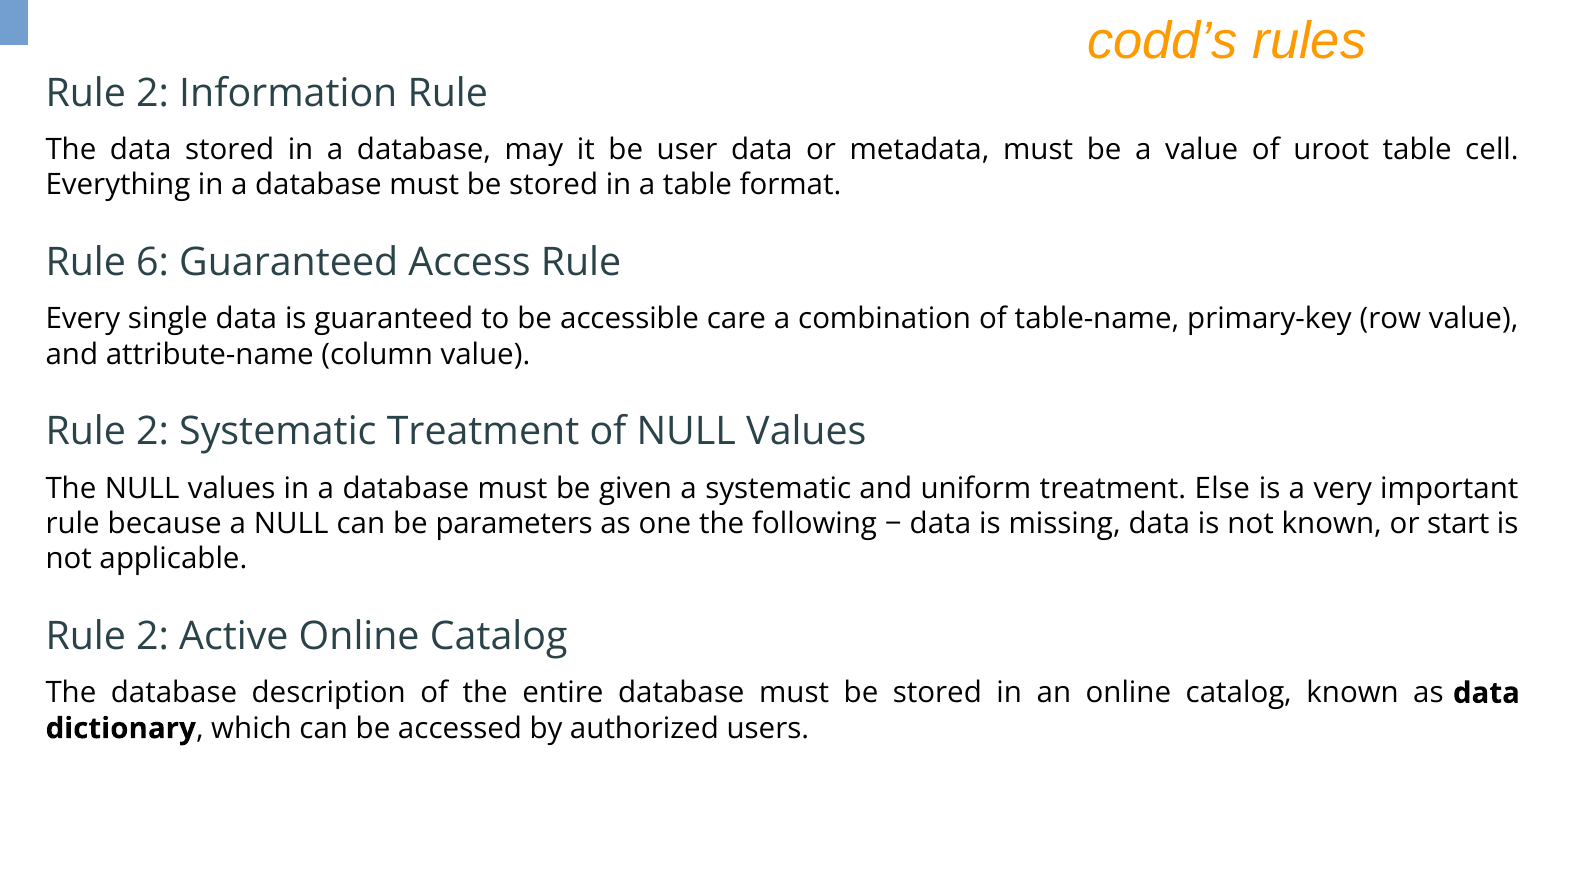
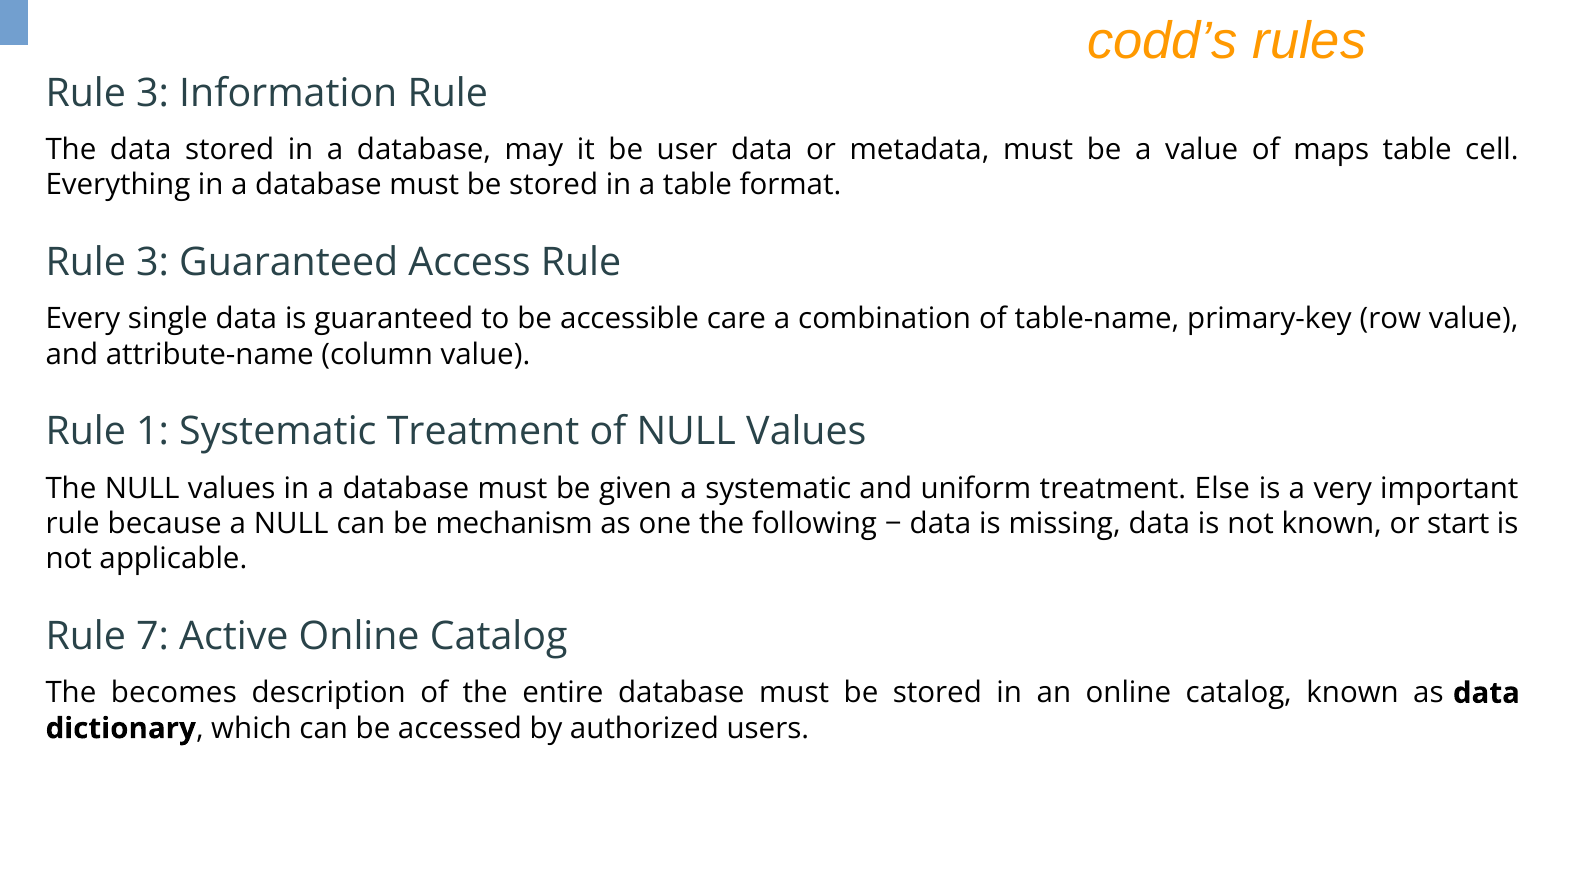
2: 2 -> 3 (153, 93)
uroot: uroot -> maps (1331, 150)
6: 6 -> 3 (153, 263)
2: 2 -> 1 (153, 432)
parameters: parameters -> mechanism (514, 524)
2: 2 -> 7 (153, 637)
The database: database -> becomes (174, 693)
